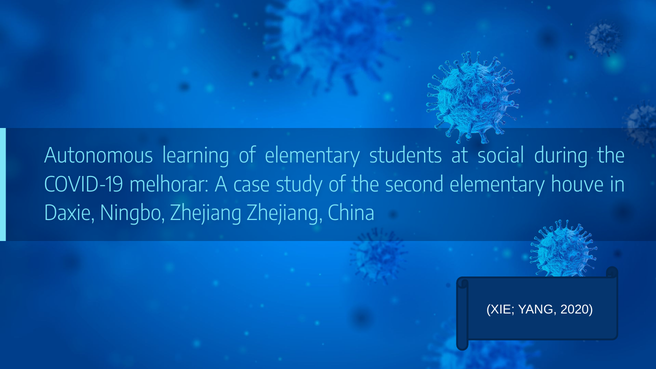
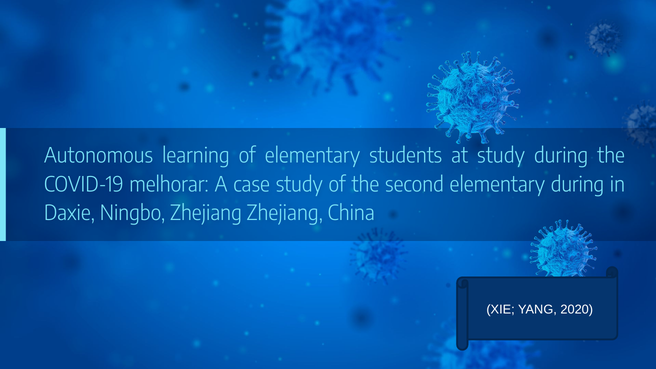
at social: social -> study (501, 156)
elementary houve: houve -> during (577, 185)
